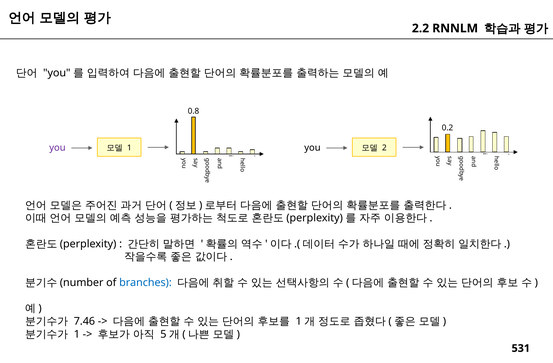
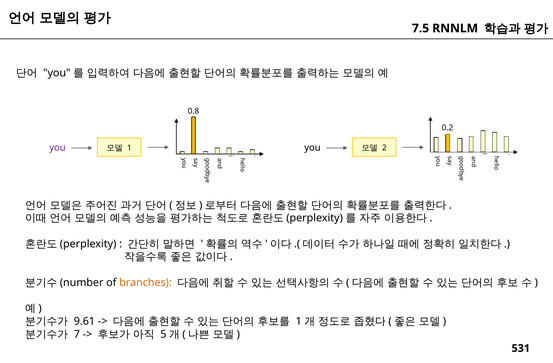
2.2: 2.2 -> 7.5 (421, 28)
branches colour: blue -> orange (145, 283)
7.46: 7.46 -> 9.61 (84, 321)
1: 1 -> 7 (77, 334)
